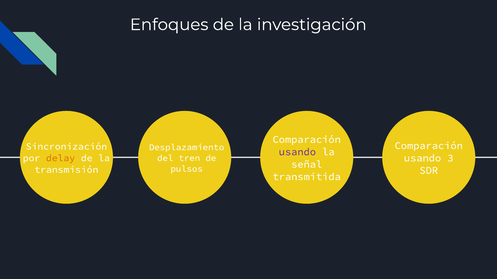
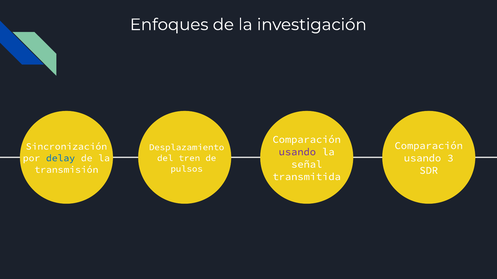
delay colour: orange -> blue (61, 158)
